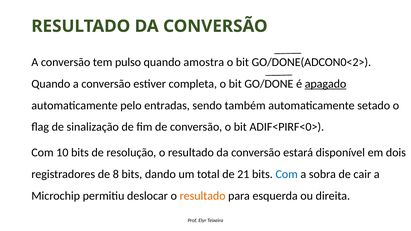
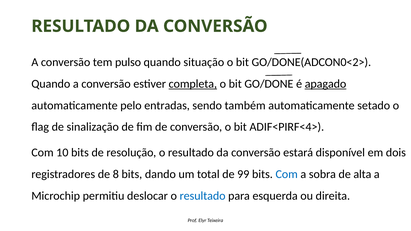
amostra: amostra -> situação (204, 62)
completa underline: none -> present (193, 84)
ADIF<PIRF<0>: ADIF<PIRF<0> -> ADIF<PIRF<4> (287, 127)
21: 21 -> 99 (243, 174)
cair: cair -> alta (362, 174)
resultado colour: orange -> blue (203, 196)
